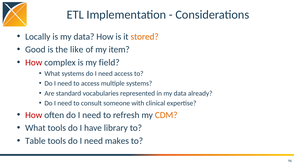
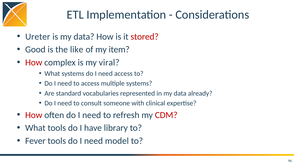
Locally: Locally -> Ureter (38, 37)
stored colour: orange -> red (145, 37)
field: field -> viral (109, 63)
CDM colour: orange -> red (166, 115)
Table: Table -> Fever (35, 141)
makes: makes -> model (117, 141)
